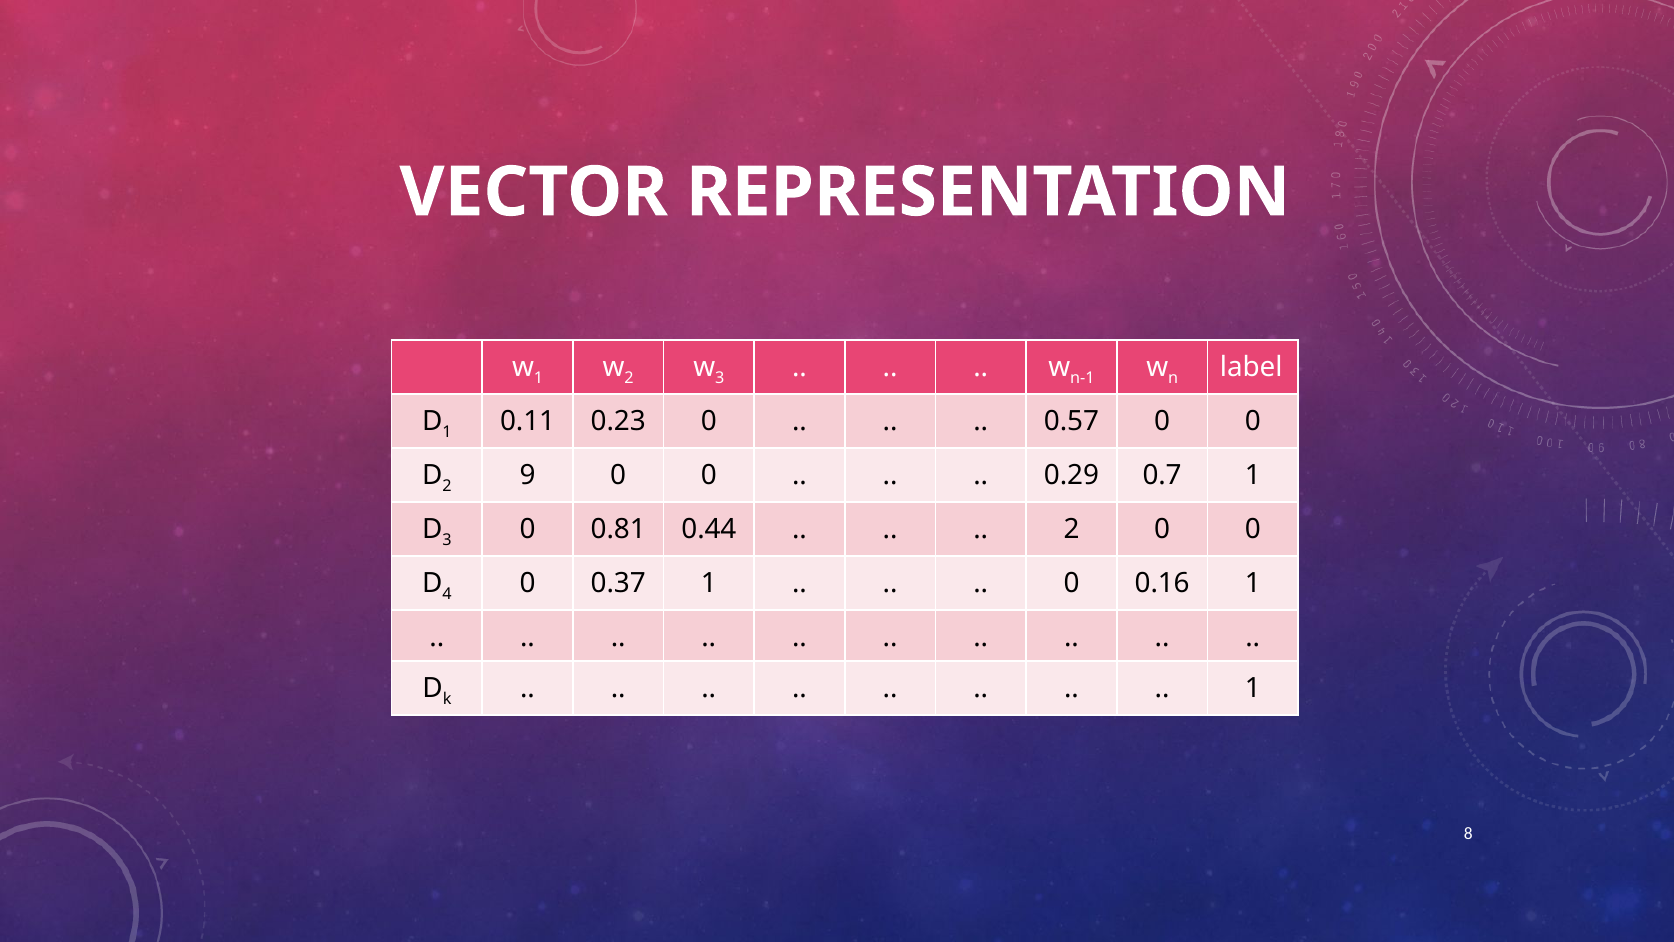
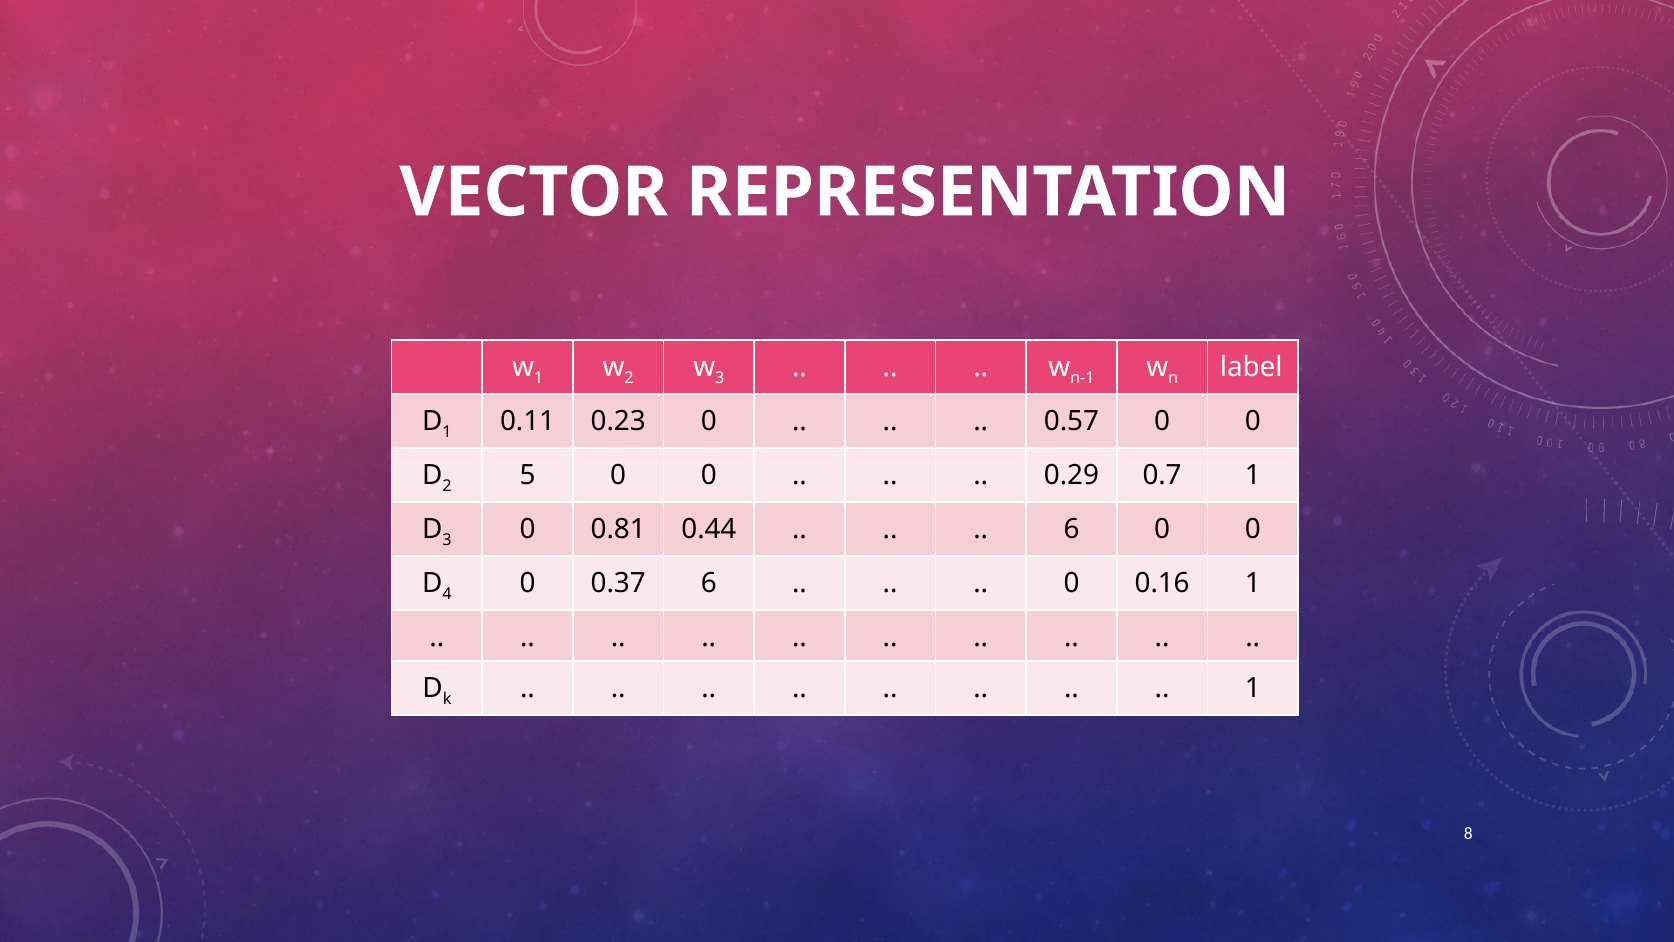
9: 9 -> 5 (528, 475)
2: 2 -> 6 (1071, 529)
0.37 1: 1 -> 6 (709, 583)
